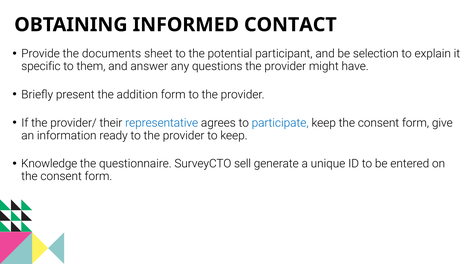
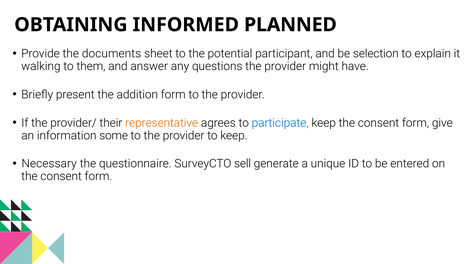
CONTACT: CONTACT -> PLANNED (290, 25)
specific: specific -> walking (41, 66)
representative colour: blue -> orange (162, 123)
ready: ready -> some (114, 136)
Knowledge: Knowledge -> Necessary (49, 164)
